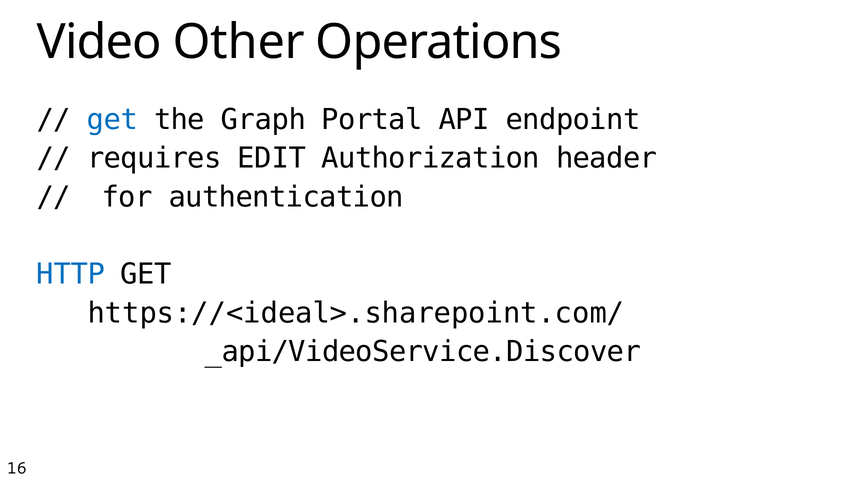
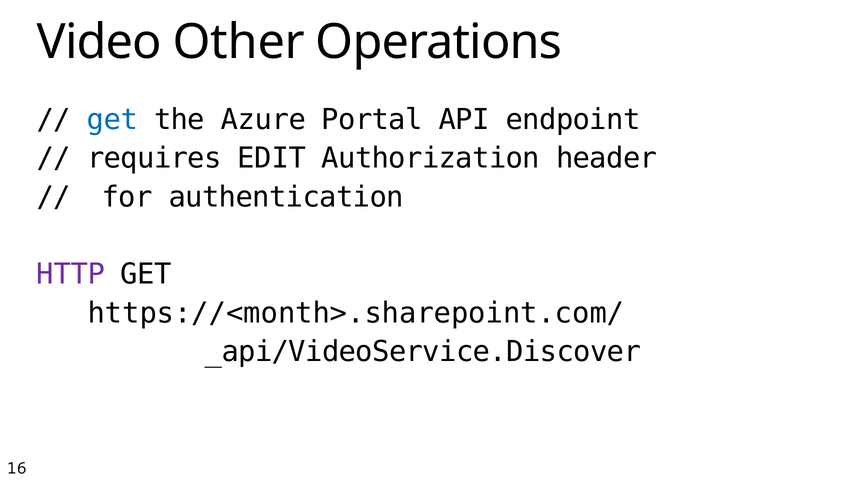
Graph: Graph -> Azure (263, 120)
HTTP colour: blue -> purple (71, 274)
https://<ideal>.sharepoint.com/: https://<ideal>.sharepoint.com/ -> https://<month>.sharepoint.com/ (356, 313)
